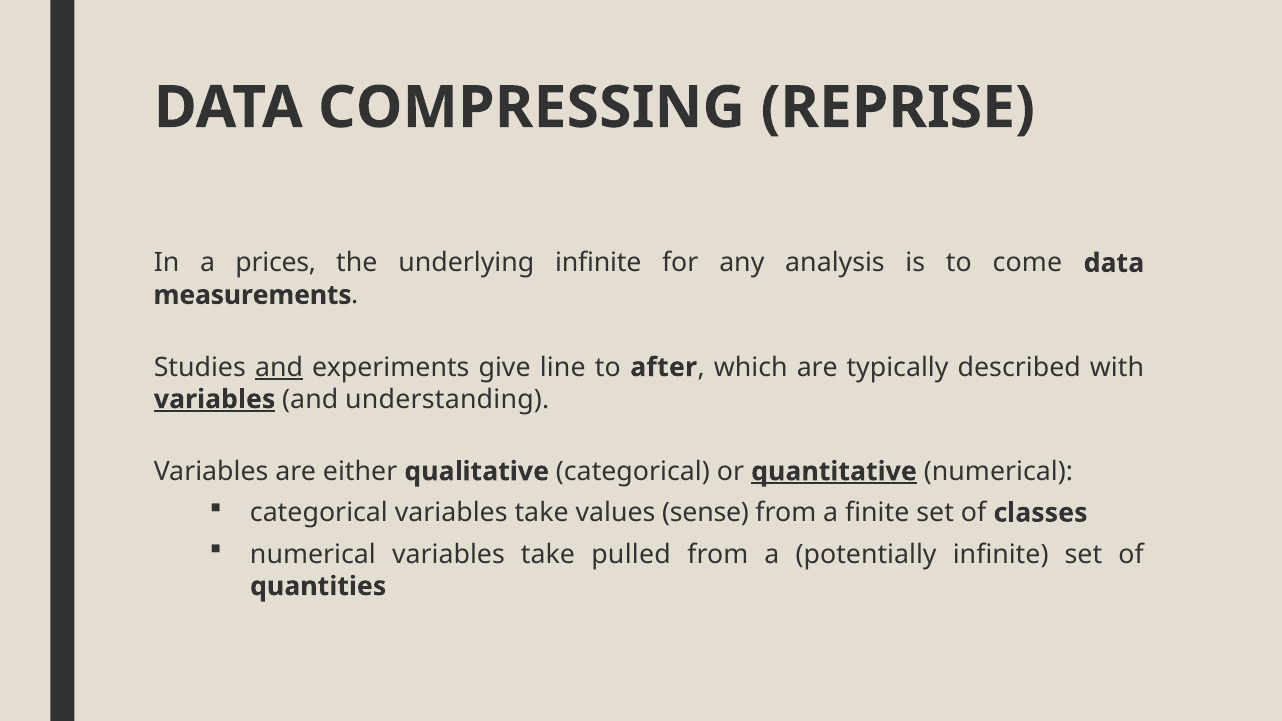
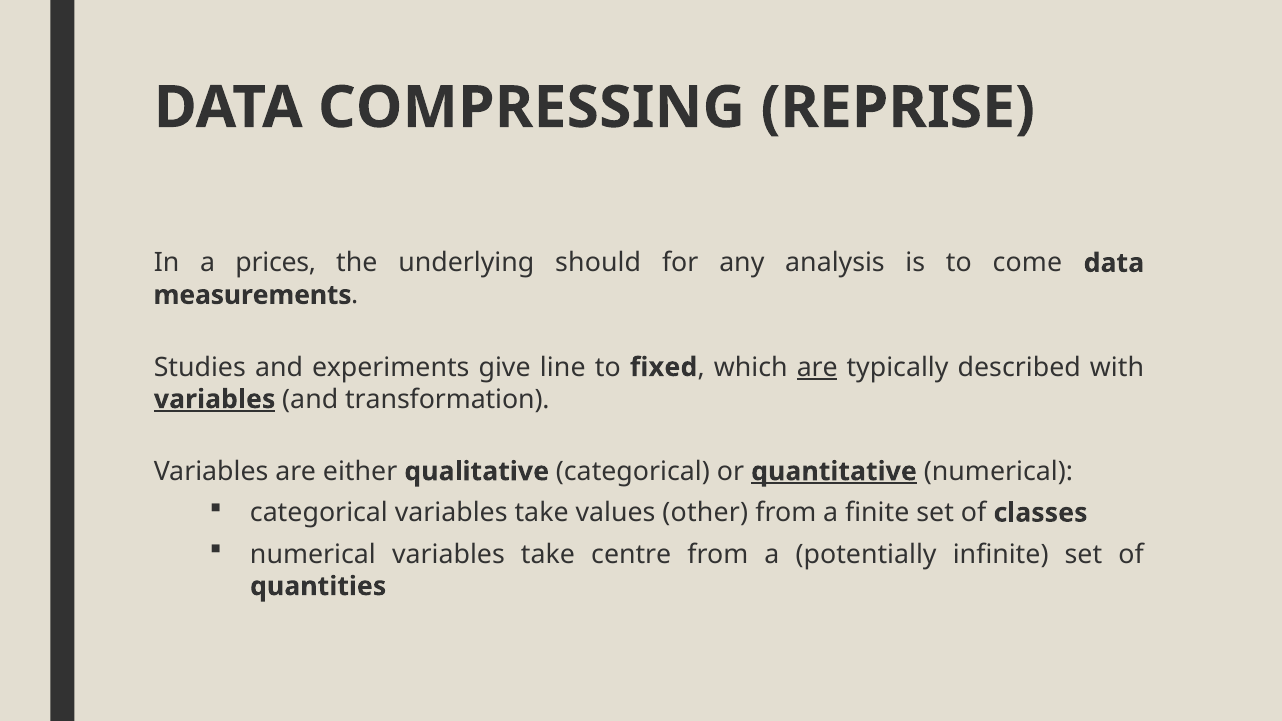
underlying infinite: infinite -> should (598, 263)
and underline: present -> none (279, 367)
after: after -> fixed (664, 367)
are underline: none -> present (817, 367)
understanding: understanding -> transformation (447, 399)
sense: sense -> other (705, 513)
pulled: pulled -> centre (631, 554)
